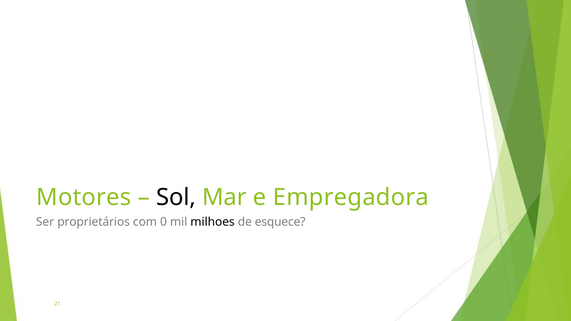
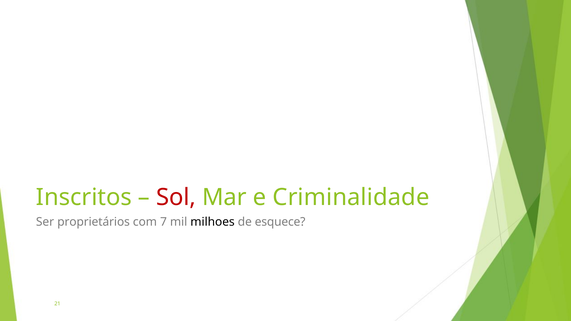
Motores: Motores -> Inscritos (84, 197)
Sol colour: black -> red (176, 197)
Empregadora: Empregadora -> Criminalidade (351, 197)
0: 0 -> 7 (164, 222)
